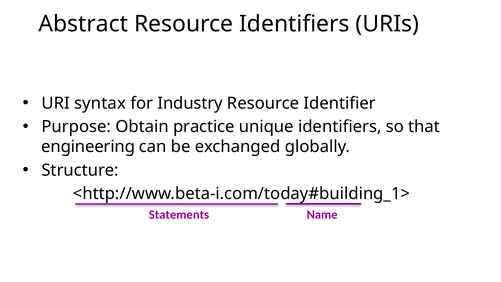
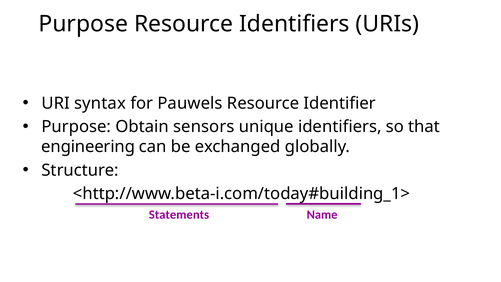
Abstract: Abstract -> Purpose (83, 24)
Industry: Industry -> Pauwels (190, 103)
practice: practice -> sensors (204, 127)
